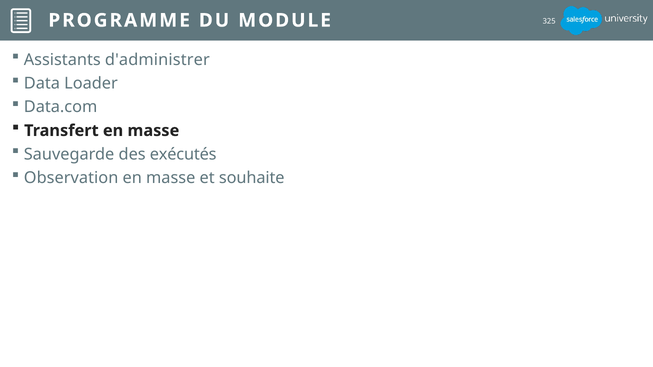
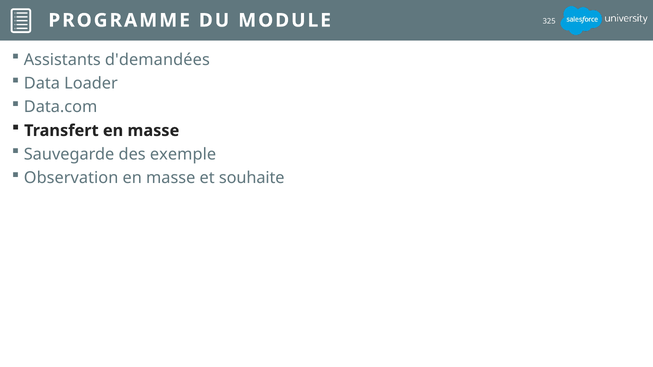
d'administrer: d'administrer -> d'demandées (157, 60)
exécutés: exécutés -> exemple (183, 154)
